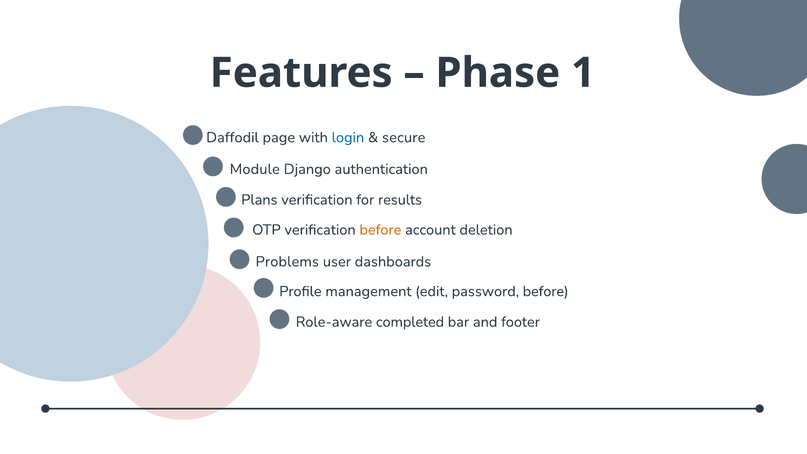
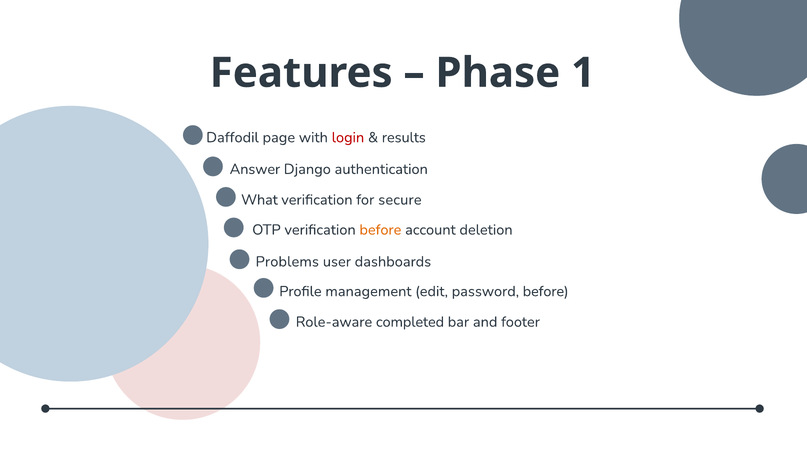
login colour: blue -> red (348, 137)
secure: secure -> results (404, 137)
Module: Module -> Answer (255, 169)
Plans: Plans -> What (259, 200)
results: results -> secure (400, 200)
